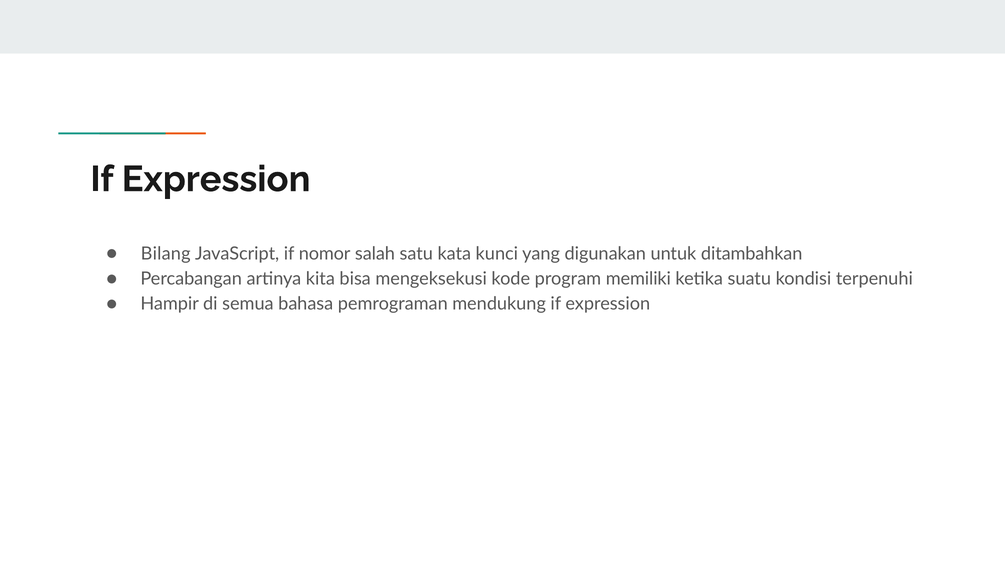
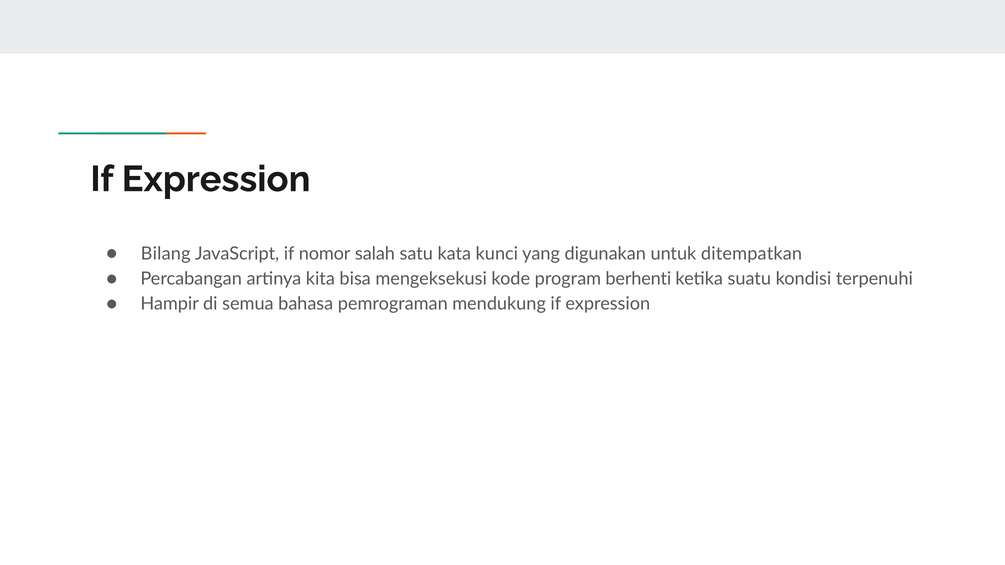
ditambahkan: ditambahkan -> ditempatkan (752, 254)
memiliki: memiliki -> berhenti (638, 279)
